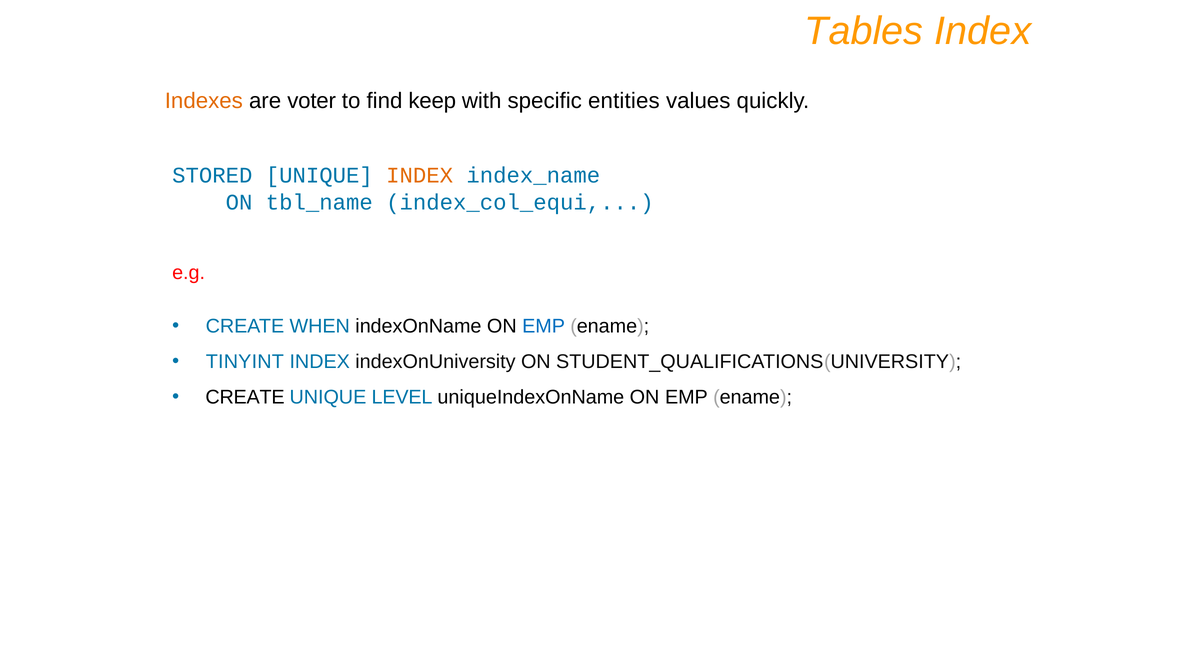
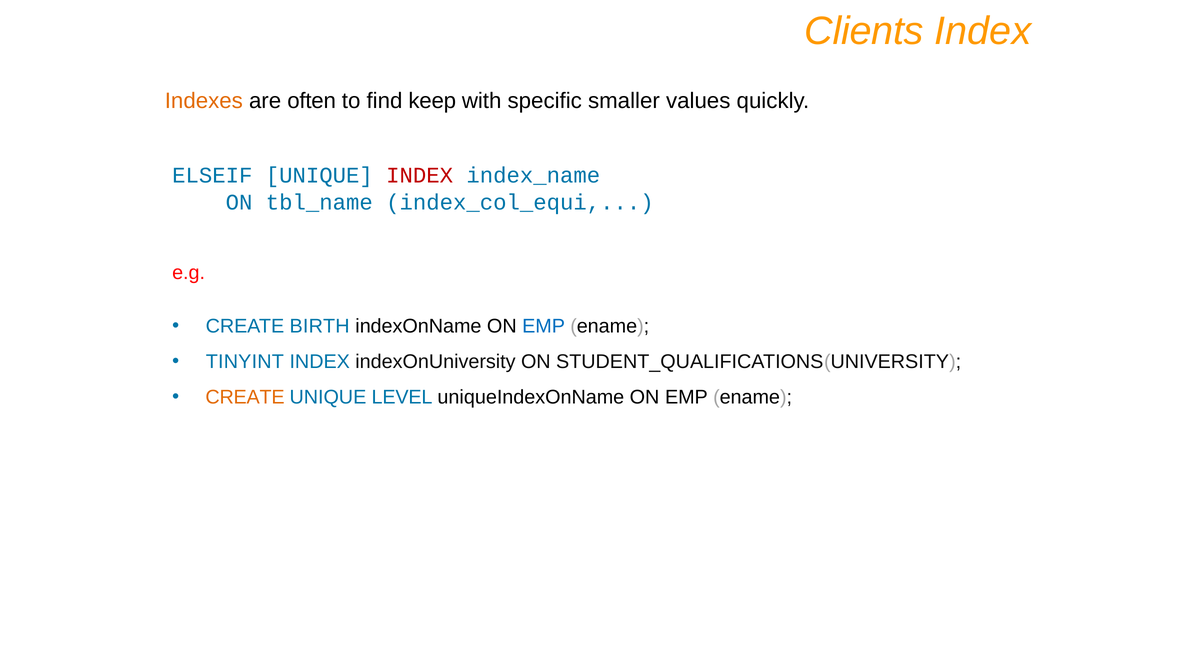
Tables: Tables -> Clients (864, 31)
voter: voter -> often (312, 101)
entities: entities -> smaller (624, 101)
STORED: STORED -> ELSEIF (212, 175)
INDEX colour: orange -> red (420, 175)
WHEN: WHEN -> BIRTH (320, 326)
CREATE colour: black -> orange (245, 397)
